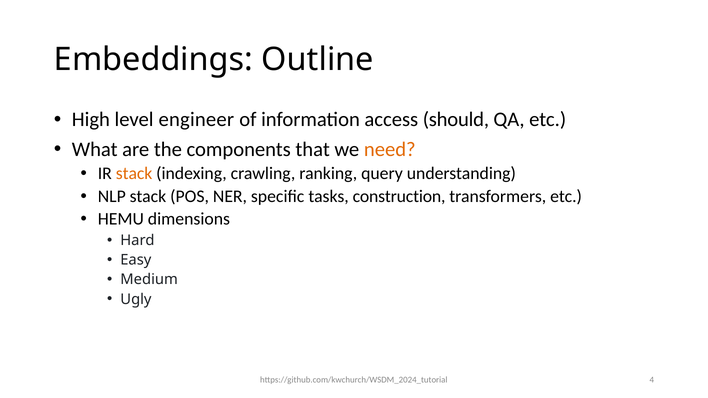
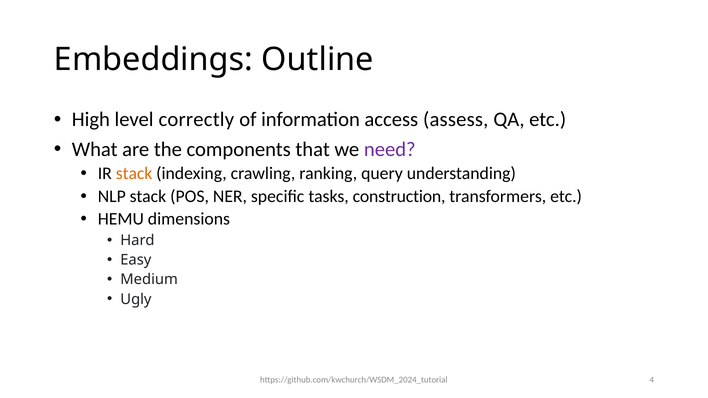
engineer: engineer -> correctly (196, 120)
should: should -> assess (456, 120)
need colour: orange -> purple (390, 149)
